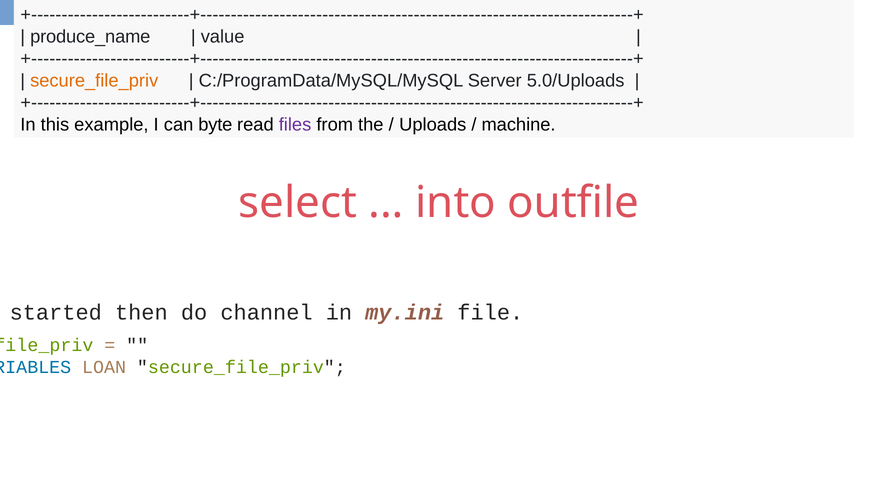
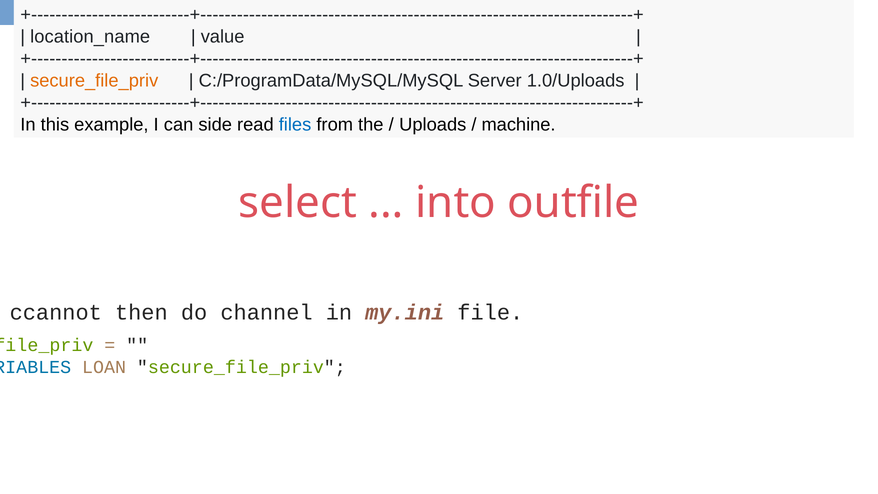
produce_name: produce_name -> location_name (90, 37)
5.0/Uploads: 5.0/Uploads -> 1.0/Uploads (576, 81)
byte: byte -> side (215, 124)
files colour: purple -> blue (295, 124)
started: started -> ccannot (56, 313)
